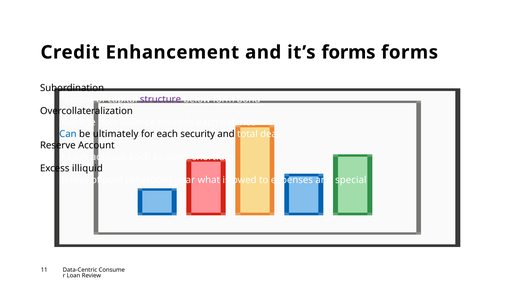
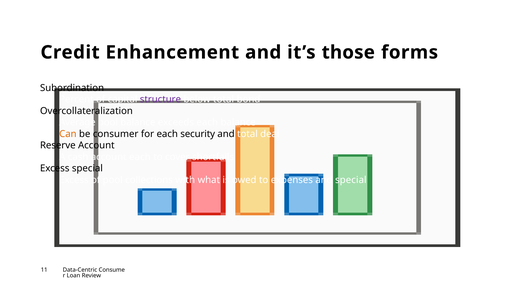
it’s forms: forms -> those (348, 52)
below form: form -> total (224, 99)
Can colour: blue -> orange (68, 134)
ultimately: ultimately -> consumer (116, 134)
Excess illiquid: illiquid -> special (87, 168)
year: year -> with (185, 180)
